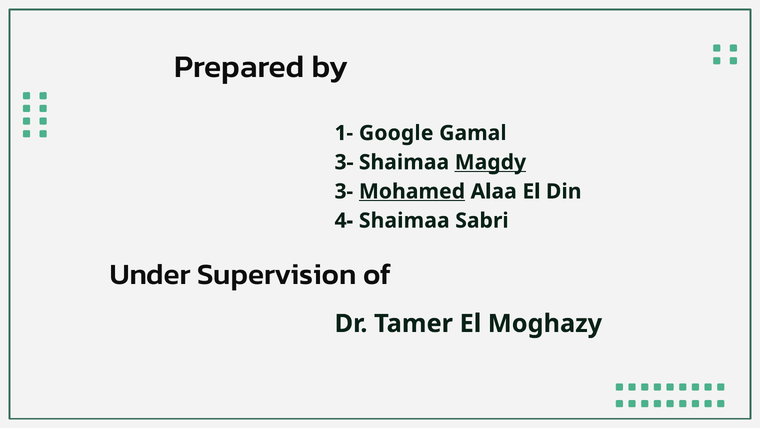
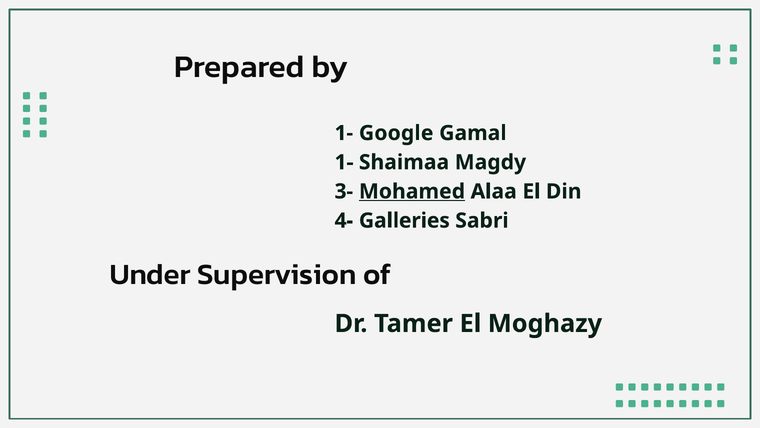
3-: 3- -> 1- (344, 162)
Magdy underline: present -> none (490, 162)
4- Shaimaa: Shaimaa -> Galleries (404, 220)
